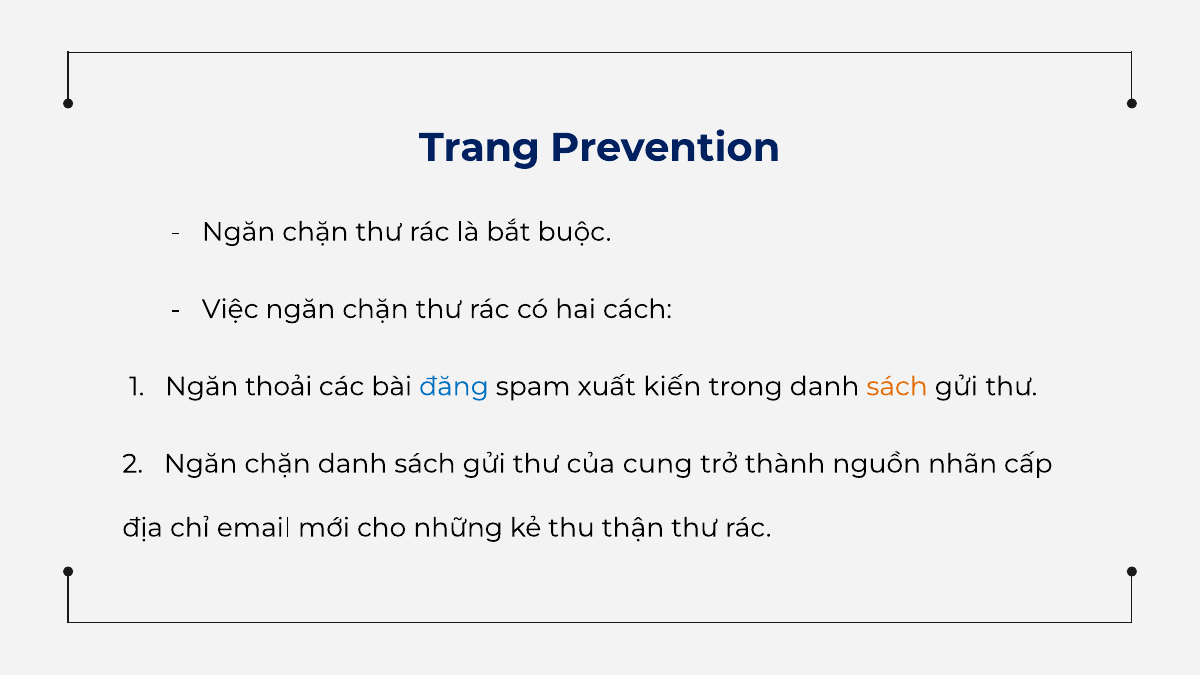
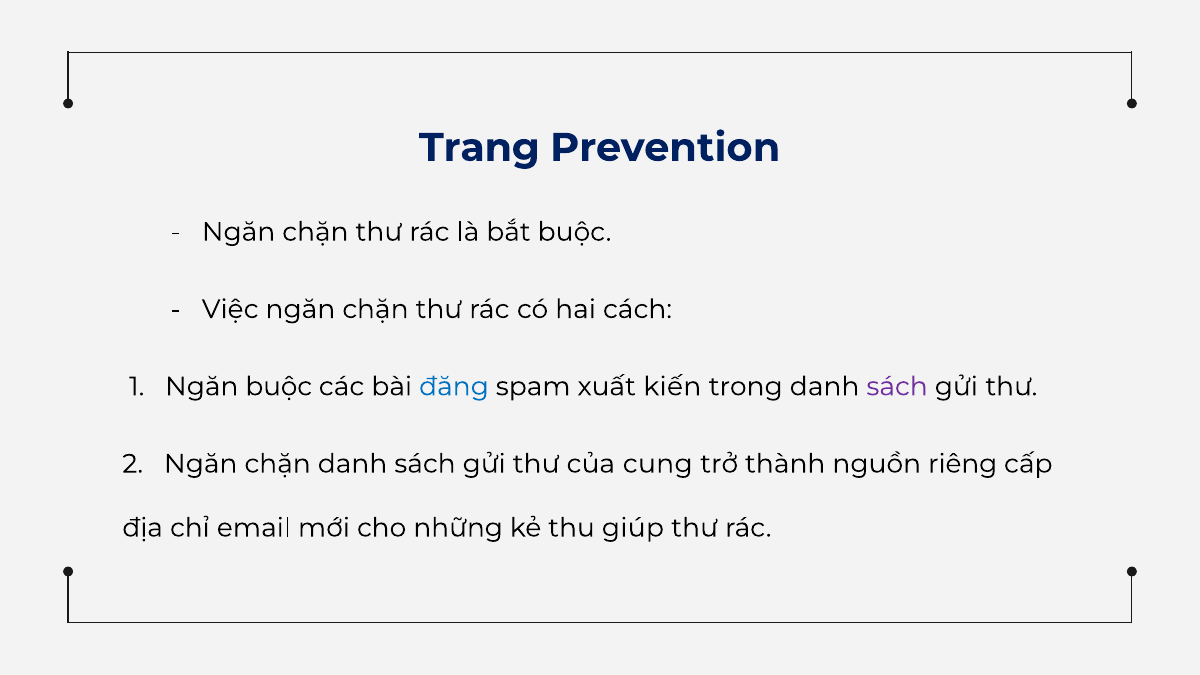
Ngăn thoải: thoải -> buộc (279, 387)
sách colour: orange -> purple (897, 387)
nhãn: nhãn -> riêng (963, 464)
thận: thận -> giúp (633, 528)
